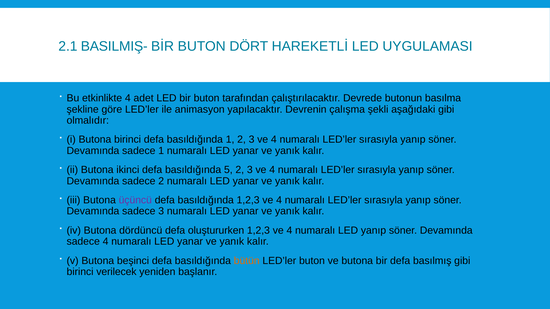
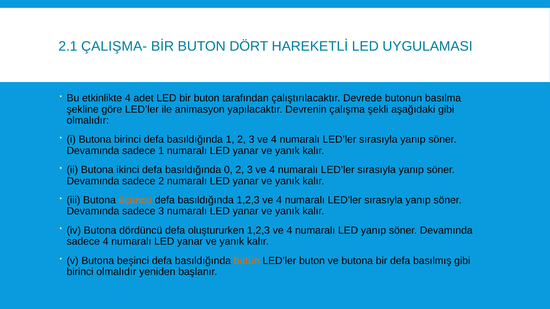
BASILMIŞ-: BASILMIŞ- -> ÇALIŞMA- (114, 47)
5: 5 -> 0 (228, 170)
üçüncü colour: purple -> orange (135, 200)
birinci verilecek: verilecek -> olmalıdır (116, 272)
